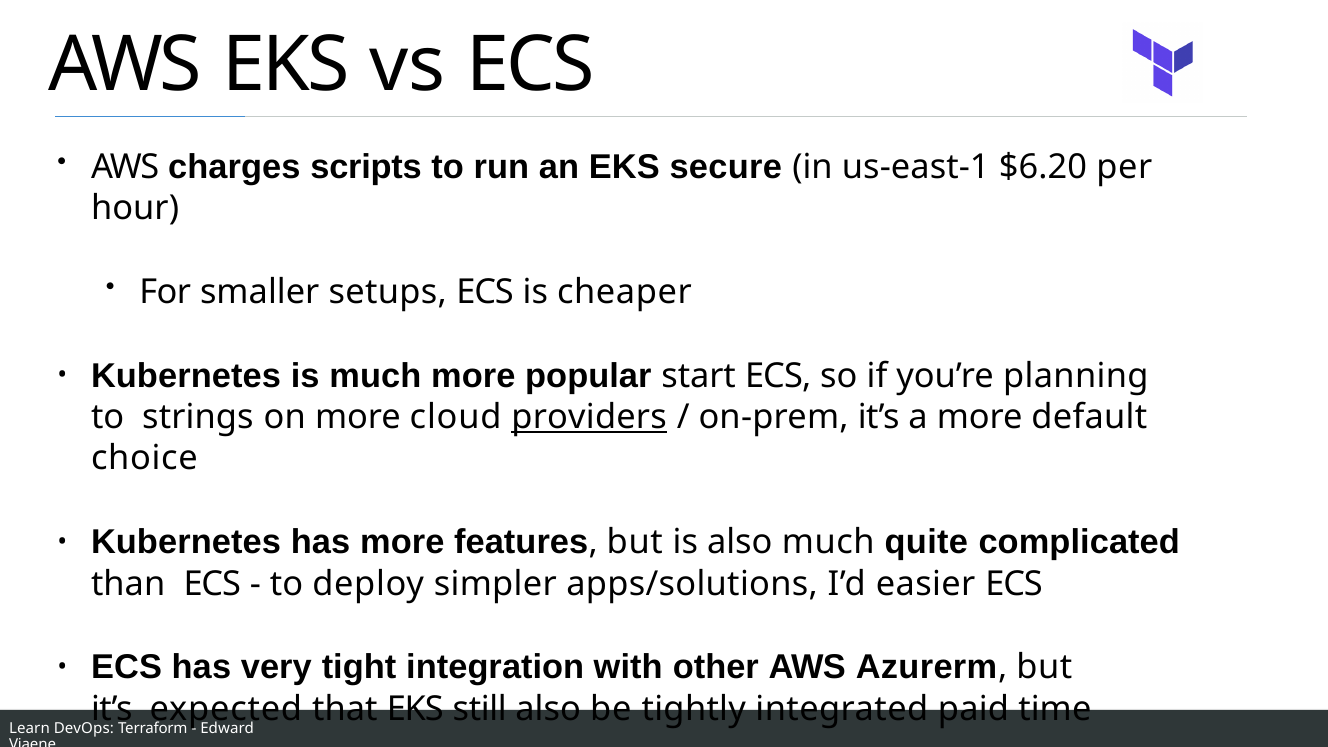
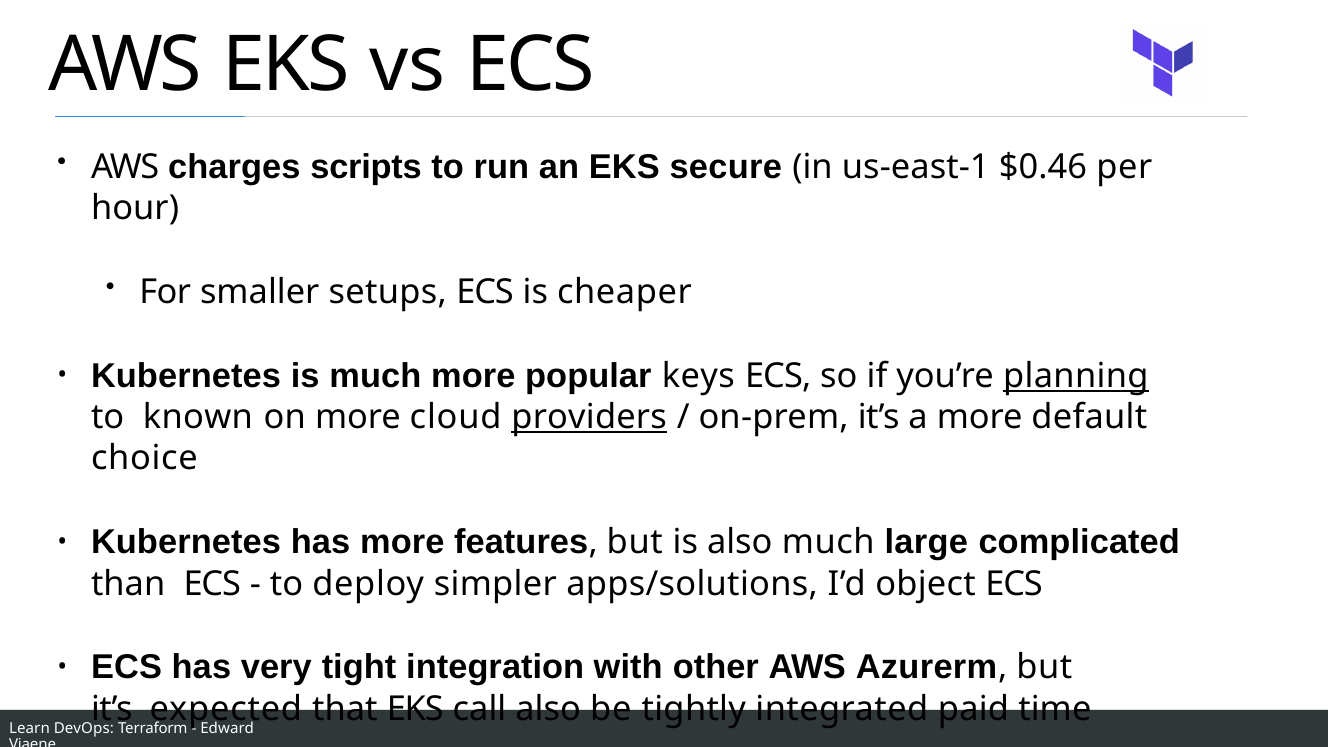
$6.20: $6.20 -> $0.46 (1043, 167)
start: start -> keys (698, 376)
planning underline: none -> present (1076, 376)
strings: strings -> known (198, 417)
quite: quite -> large (926, 542)
easier: easier -> object (926, 584)
still: still -> call (480, 709)
